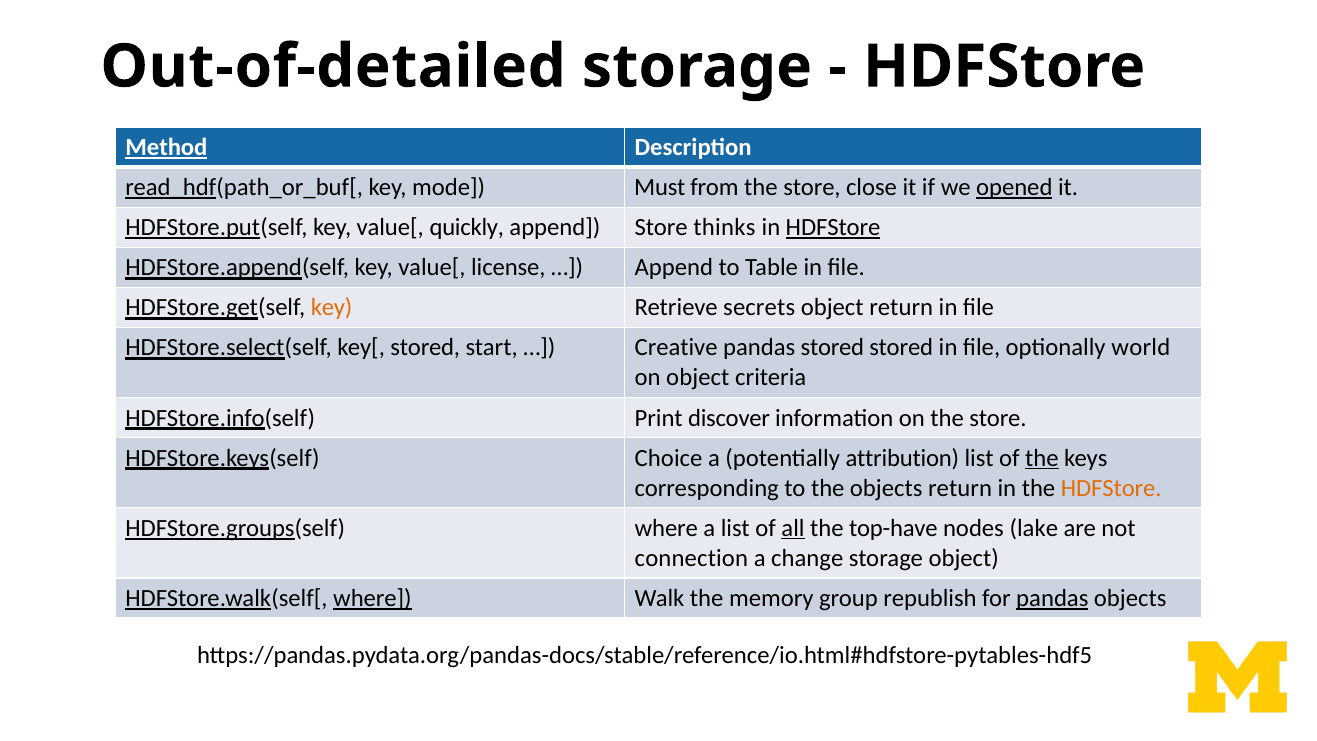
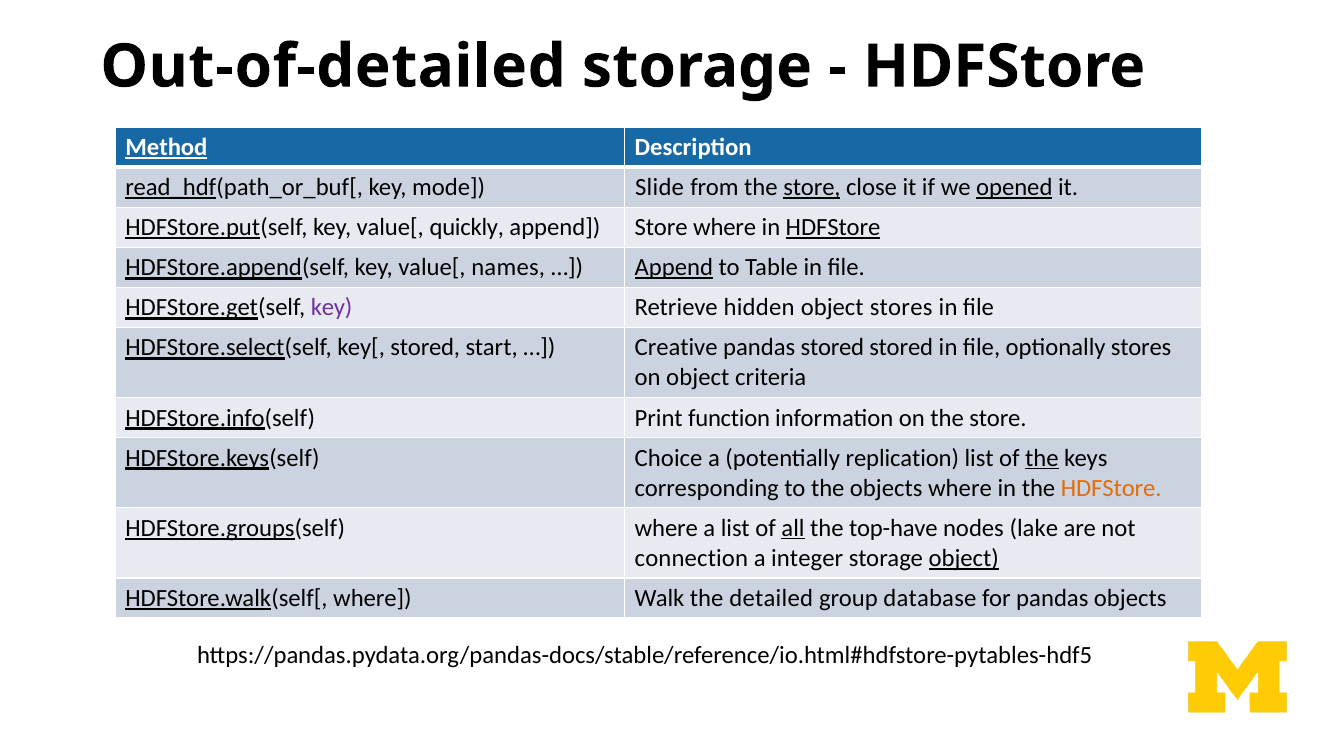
Must: Must -> Slide (660, 187)
store underline: none -> present (812, 187)
Store thinks: thinks -> where (725, 227)
license: license -> names (508, 267)
Append underline: none -> present (674, 267)
key colour: orange -> purple (332, 308)
secrets: secrets -> hidden (759, 308)
object return: return -> stores (901, 308)
optionally world: world -> stores (1141, 348)
discover: discover -> function (729, 418)
attribution: attribution -> replication (902, 458)
objects return: return -> where (960, 488)
change: change -> integer (807, 558)
object underline: none -> present (964, 558)
where underline: present -> none (372, 598)
memory: memory -> detailed (771, 598)
republish: republish -> database (930, 598)
pandas underline: present -> none (1052, 598)
